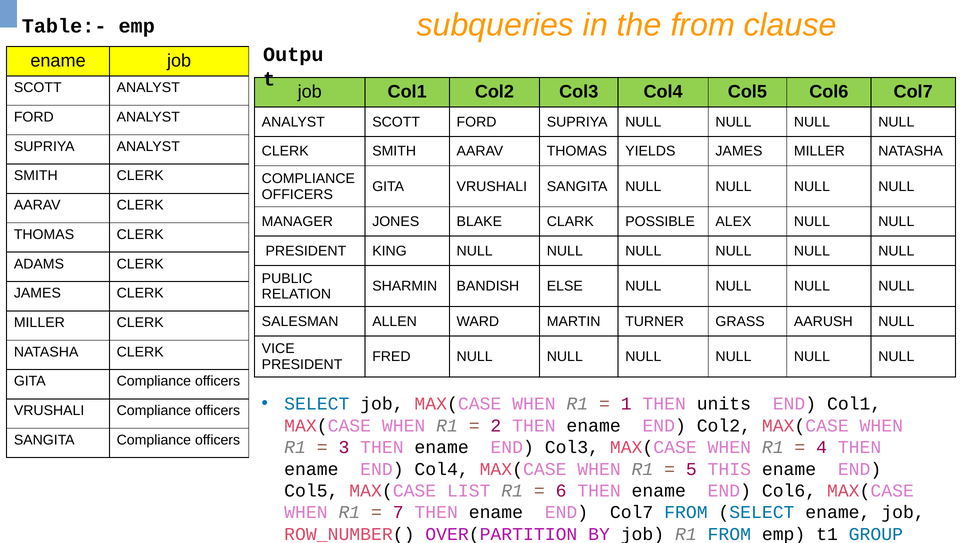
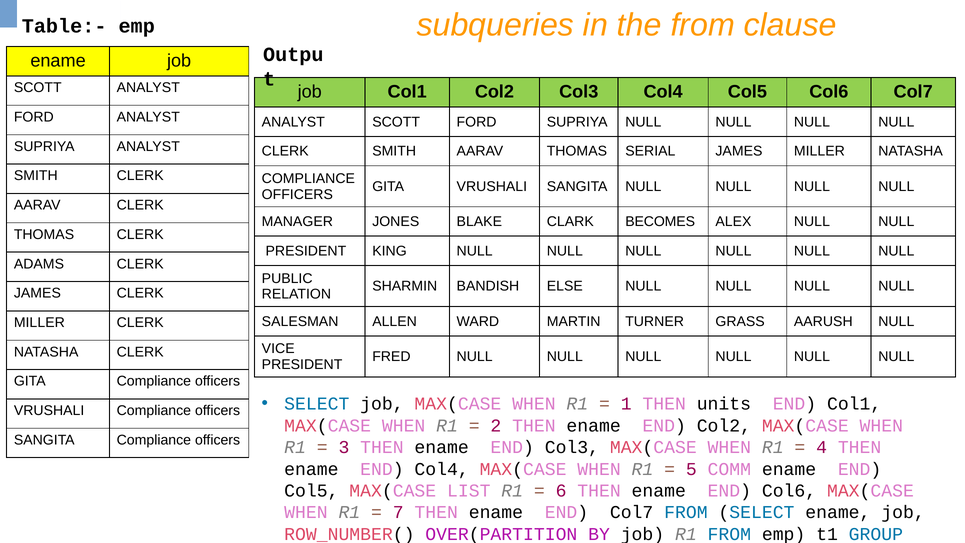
YIELDS: YIELDS -> SERIAL (650, 151)
POSSIBLE: POSSIBLE -> BECOMES (660, 222)
THIS: THIS -> COMM (729, 469)
